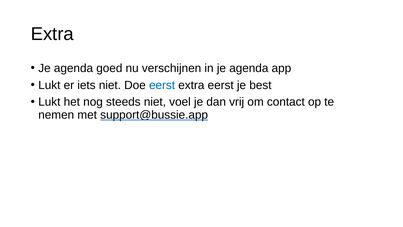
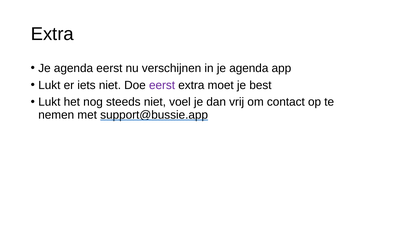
agenda goed: goed -> eerst (109, 68)
eerst colour: blue -> purple (162, 85)
extra eerst: eerst -> moet (221, 85)
